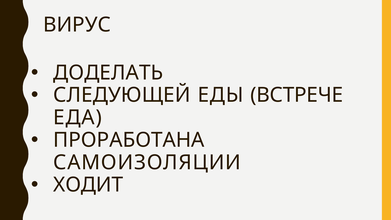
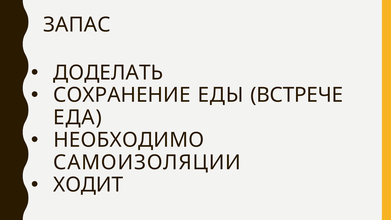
ВИРУС: ВИРУС -> ЗАПАС (77, 25)
СЛЕДУЮЩЕЙ: СЛЕДУЮЩЕЙ -> СОХРАНЕНИЕ (122, 95)
ПРОРАБОТАНА: ПРОРАБОТАНА -> НЕОБХОДИМО (129, 140)
